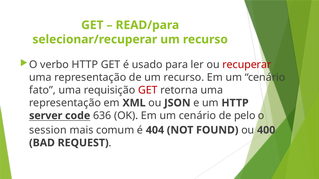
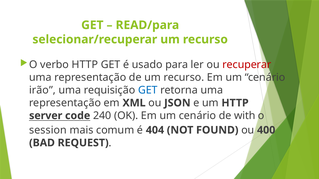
fato: fato -> irão (42, 90)
GET colour: red -> blue (148, 90)
636: 636 -> 240 (102, 116)
pelo: pelo -> with (245, 116)
